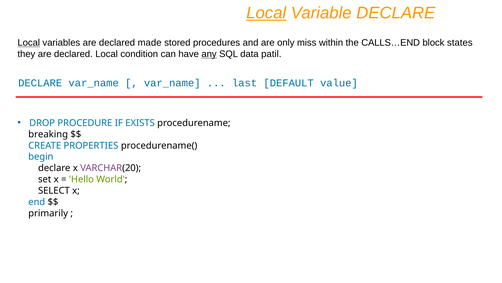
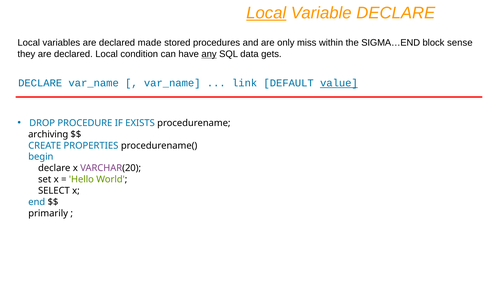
Local underline: present -> none (29, 43)
CALLS…END: CALLS…END -> SIGMA…END (391, 43)
states: states -> sense (460, 43)
patil: patil -> gets (271, 54)
last: last -> link (245, 83)
value underline: none -> present (339, 83)
breaking: breaking -> archiving (48, 134)
